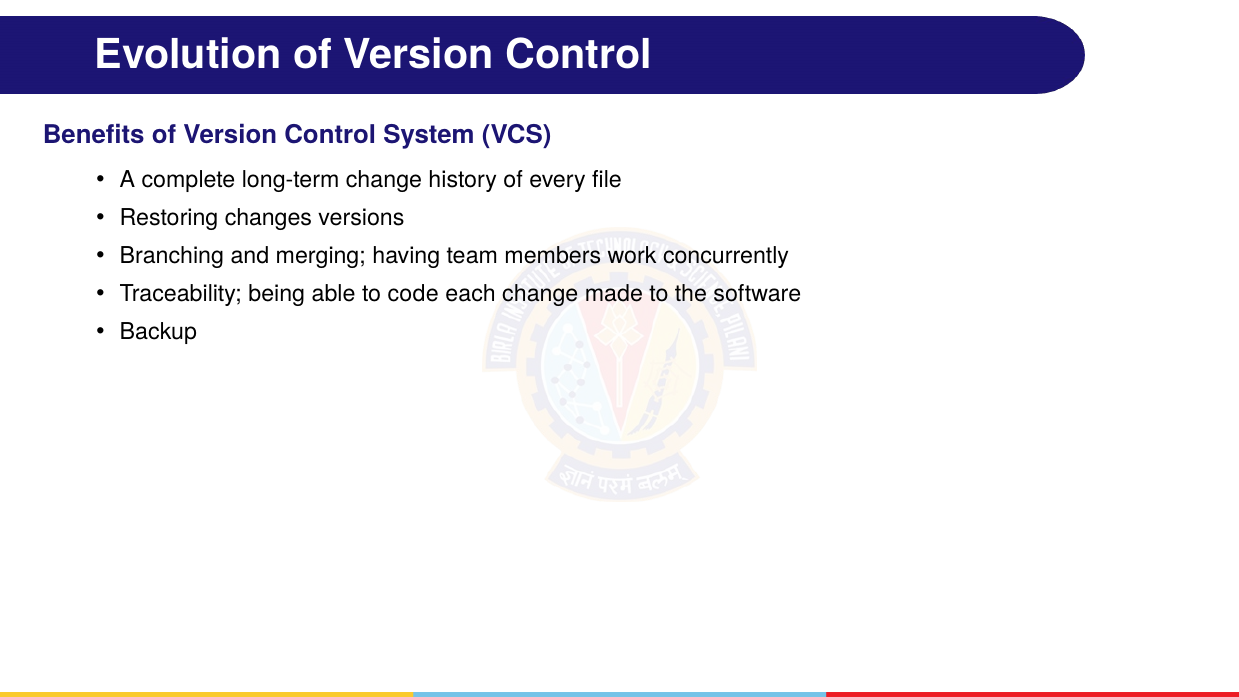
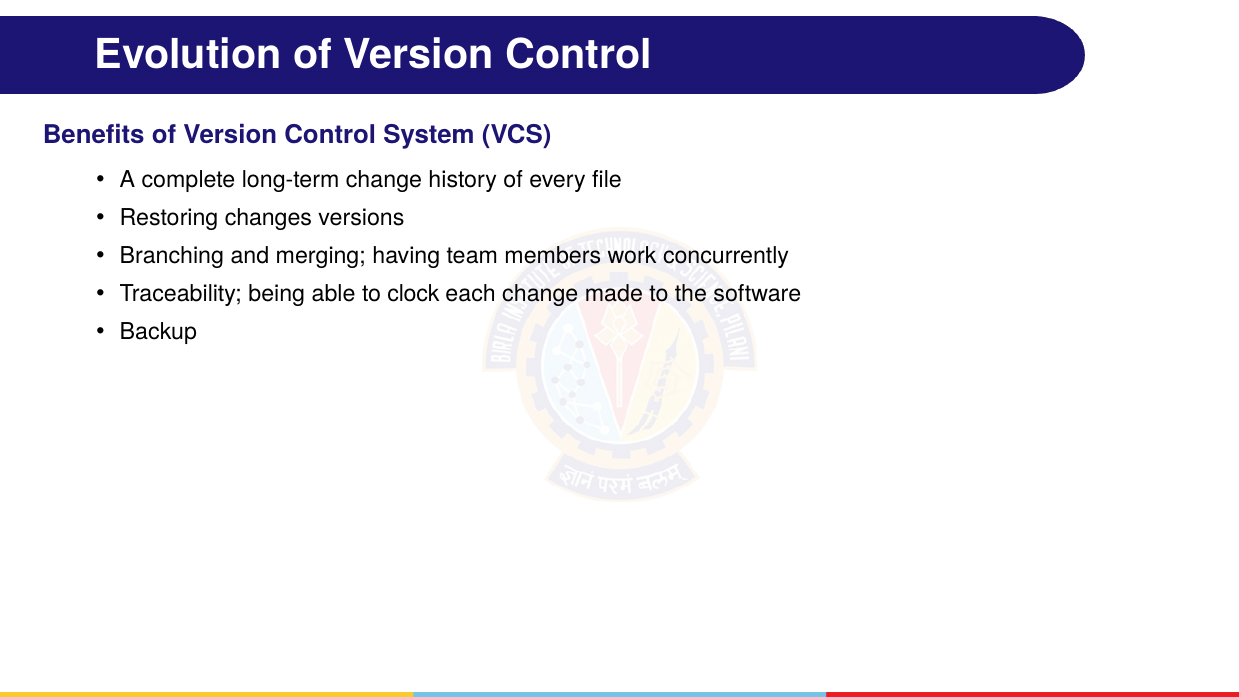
code: code -> clock (413, 294)
